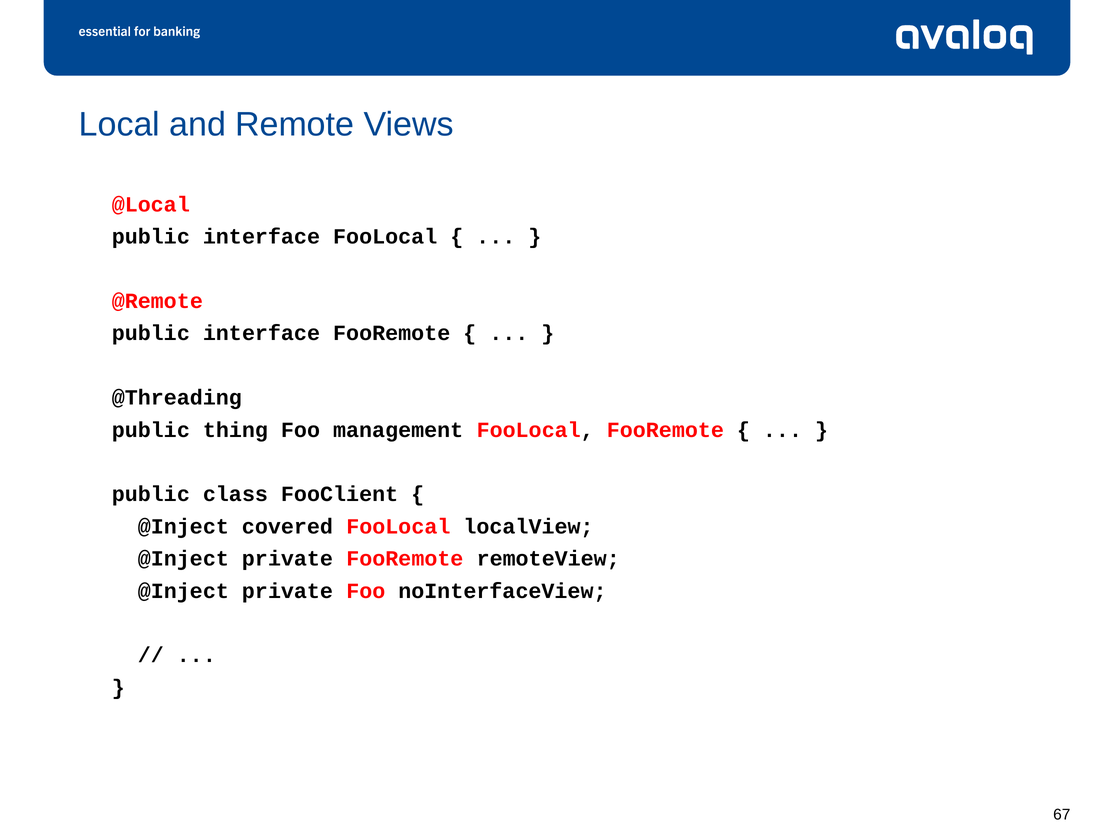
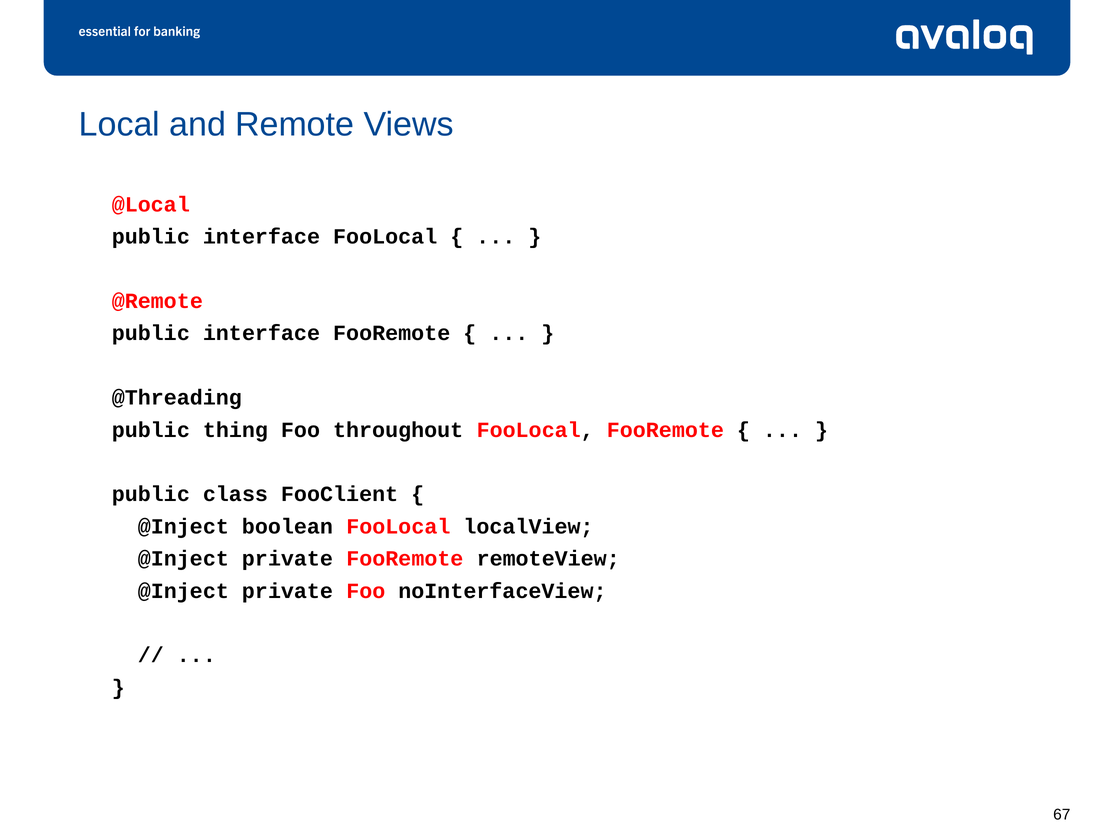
management: management -> throughout (398, 430)
covered: covered -> boolean (287, 526)
